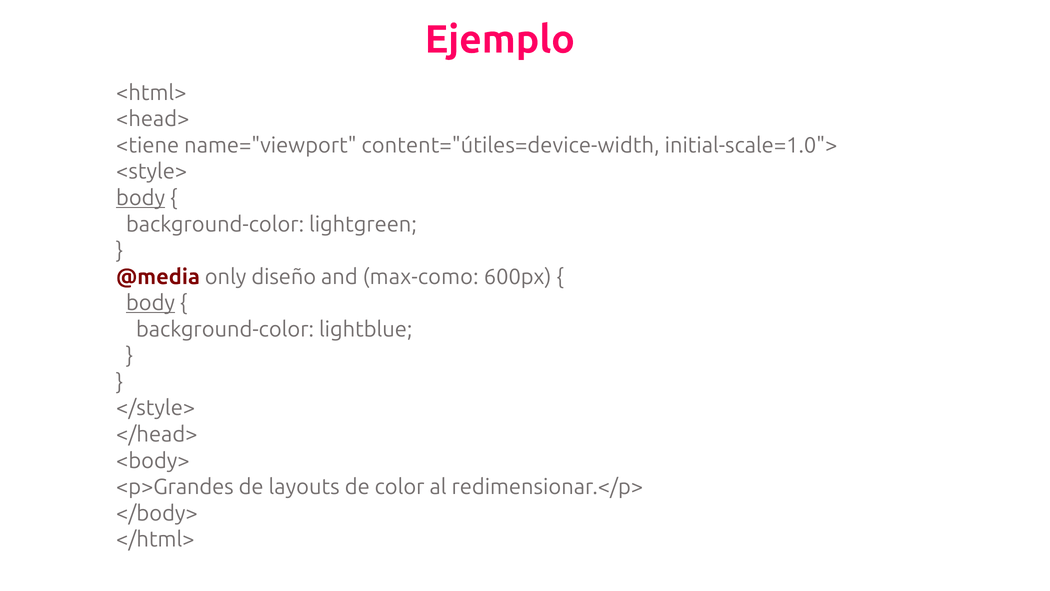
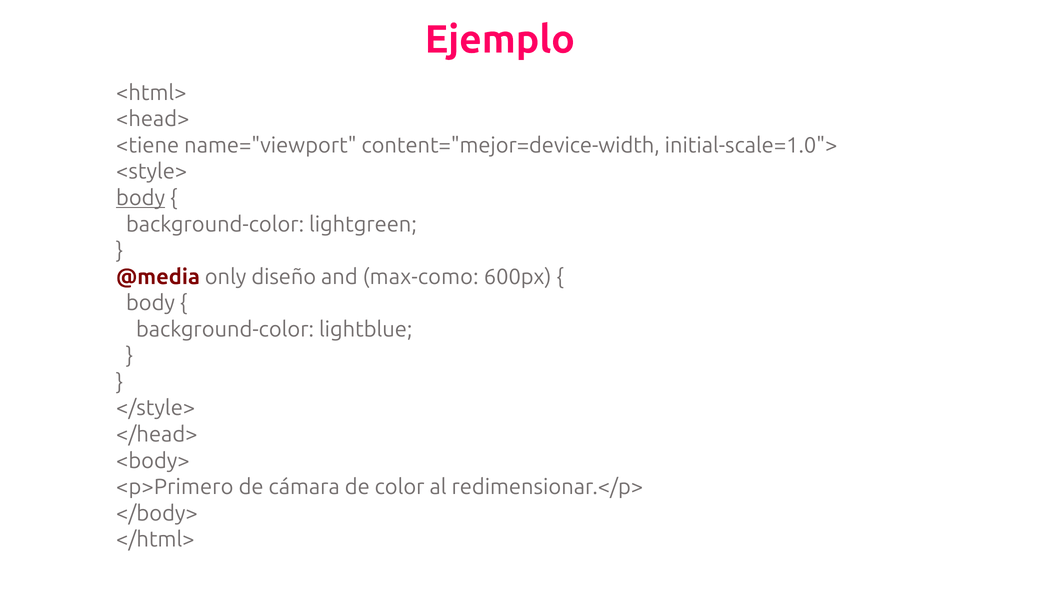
content="útiles=device-width: content="útiles=device-width -> content="mejor=device-width (511, 145)
body underline: present -> none (151, 303)
<p>Grandes: <p>Grandes -> <p>Primero (175, 487)
layouts: layouts -> cámara (304, 487)
